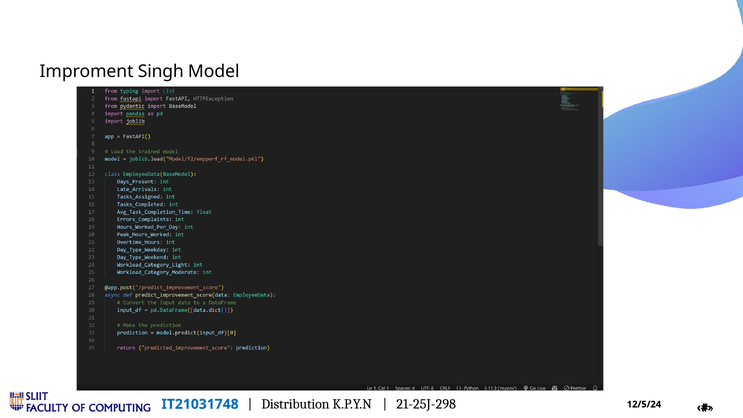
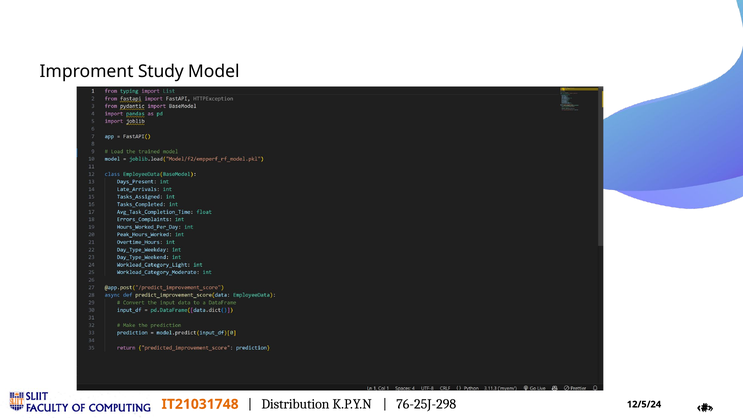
Singh: Singh -> Study (161, 71)
IT21031748 colour: blue -> orange (200, 404)
21-25J-298: 21-25J-298 -> 76-25J-298 (426, 404)
